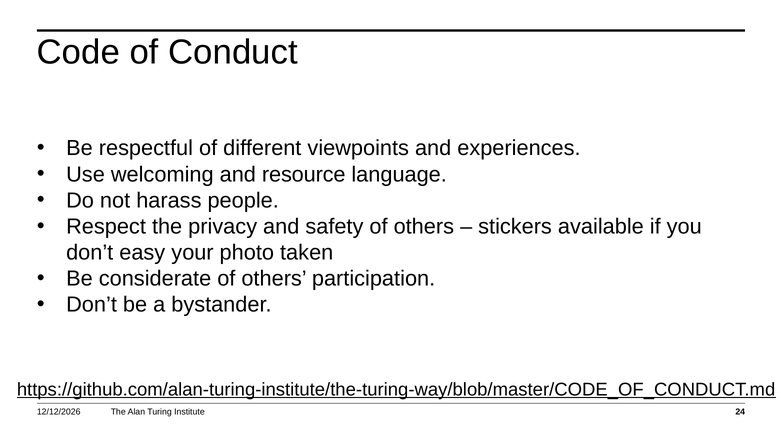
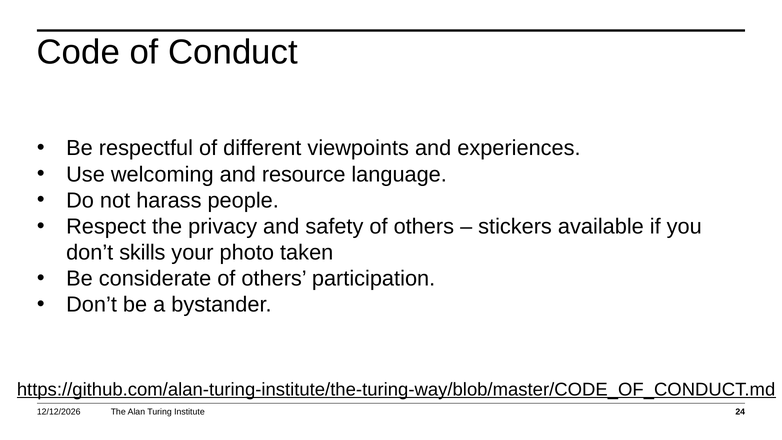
easy: easy -> skills (142, 253)
